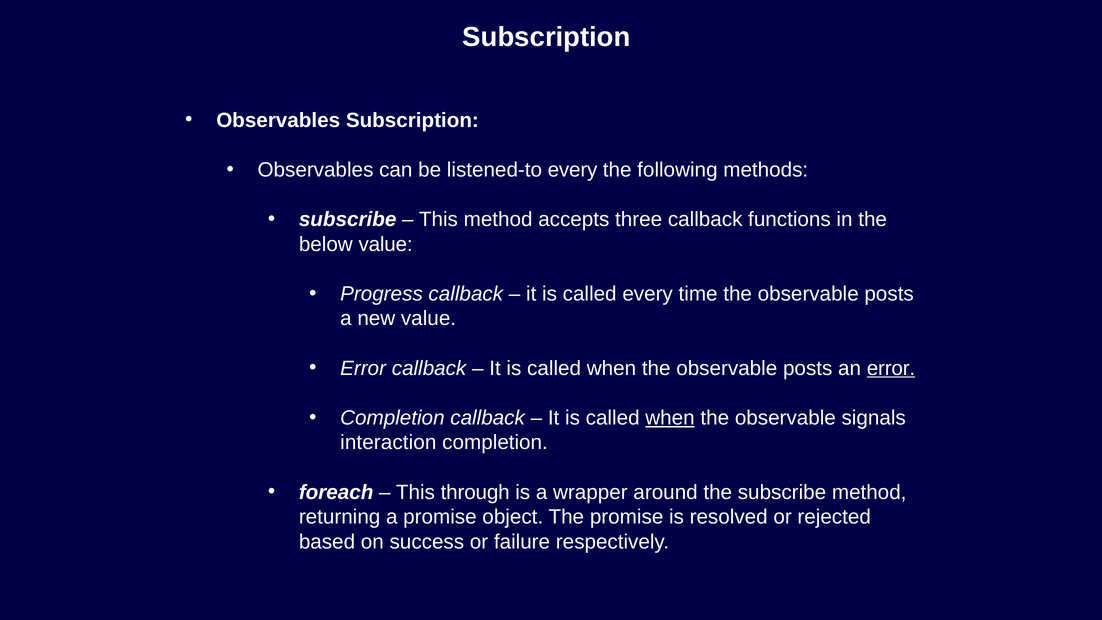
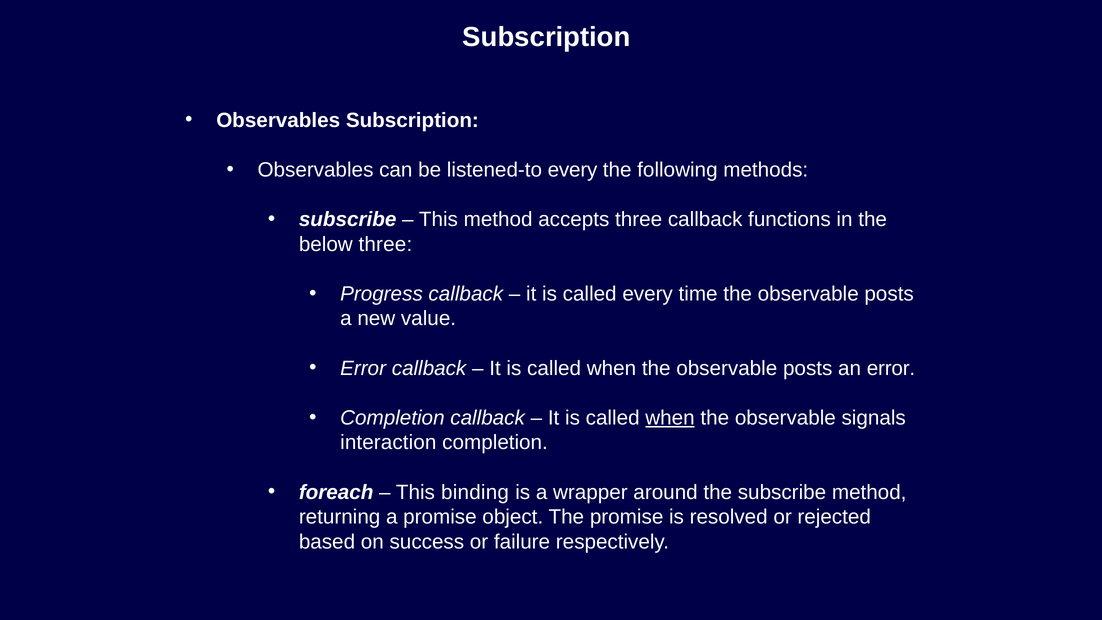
below value: value -> three (385, 244)
error underline: present -> none (891, 368)
through: through -> binding (475, 492)
